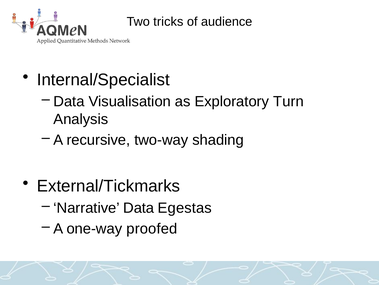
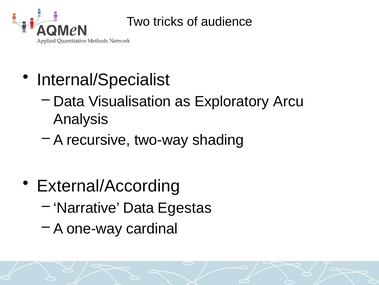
Turn: Turn -> Arcu (288, 101)
External/Tickmarks: External/Tickmarks -> External/According (108, 186)
proofed: proofed -> cardinal (152, 228)
